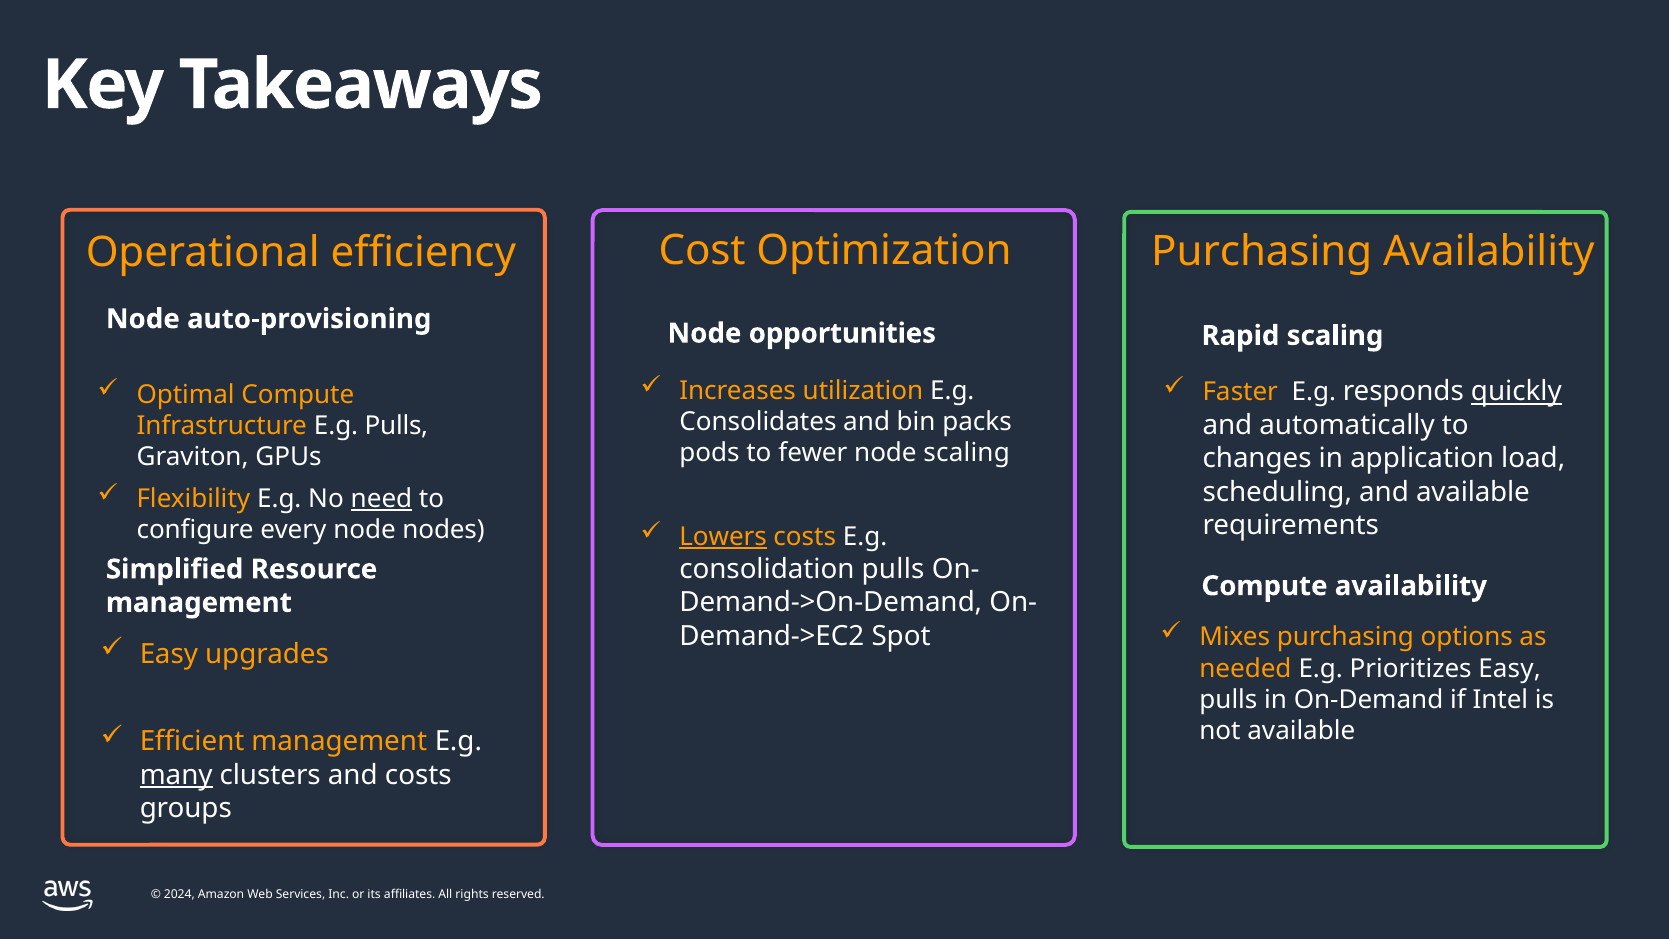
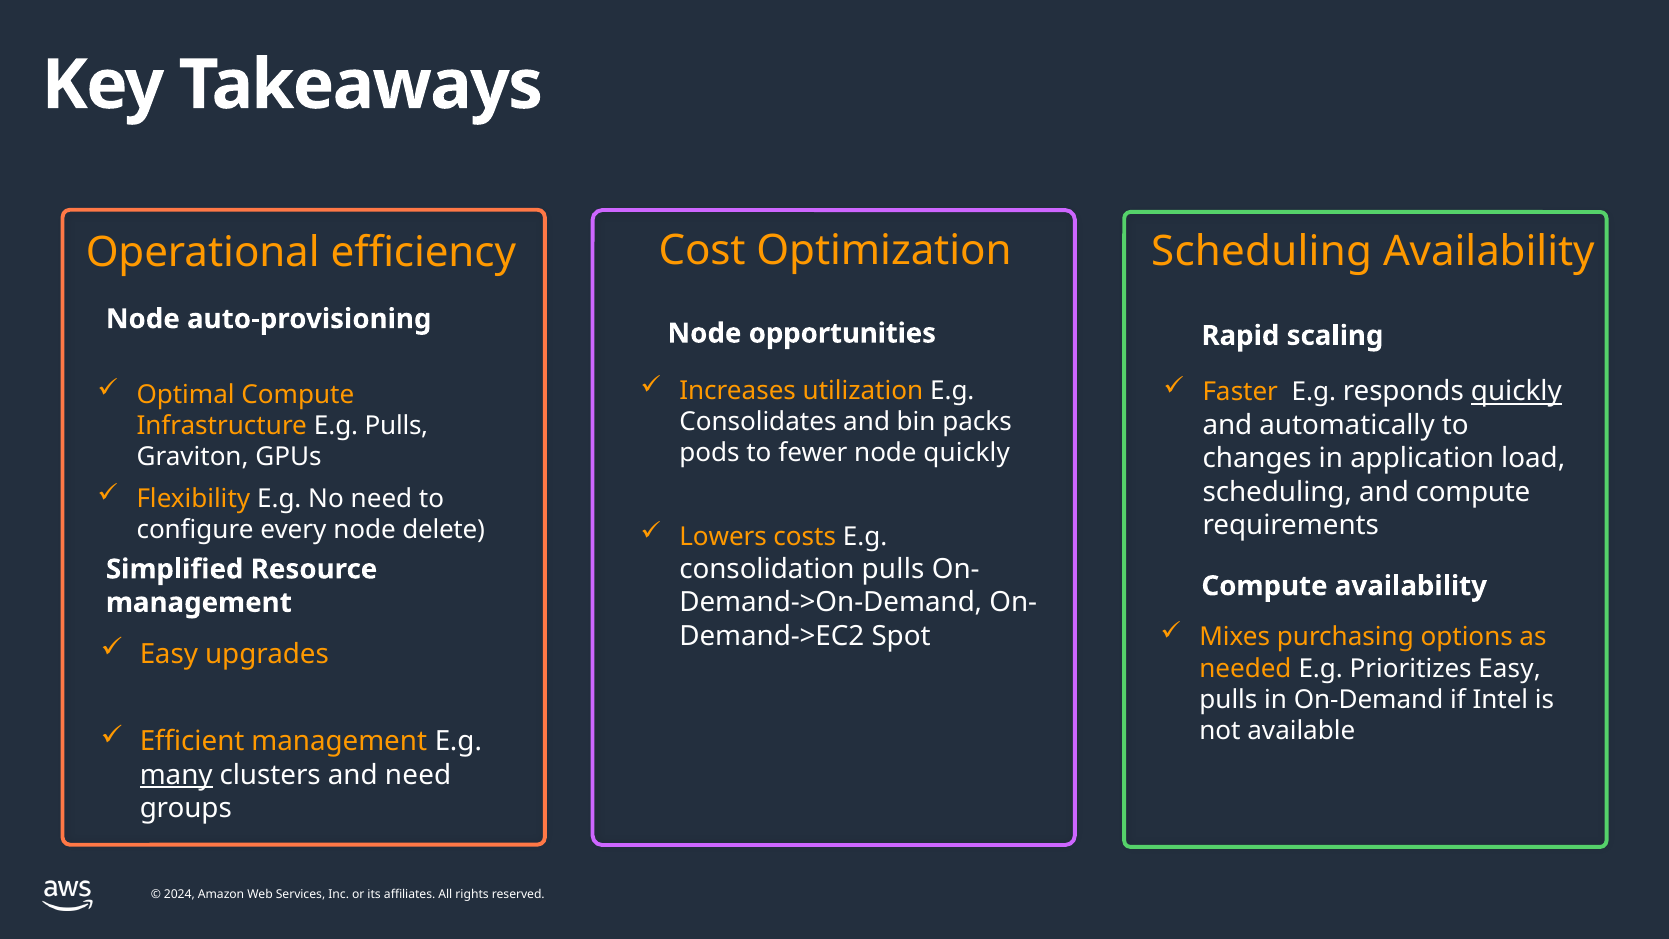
Optimization Purchasing: Purchasing -> Scheduling (1262, 251)
node scaling: scaling -> quickly (967, 453)
and available: available -> compute (1473, 492)
need underline: present -> none (381, 499)
nodes: nodes -> delete (444, 530)
Lowers underline: present -> none (723, 537)
and costs: costs -> need (418, 775)
